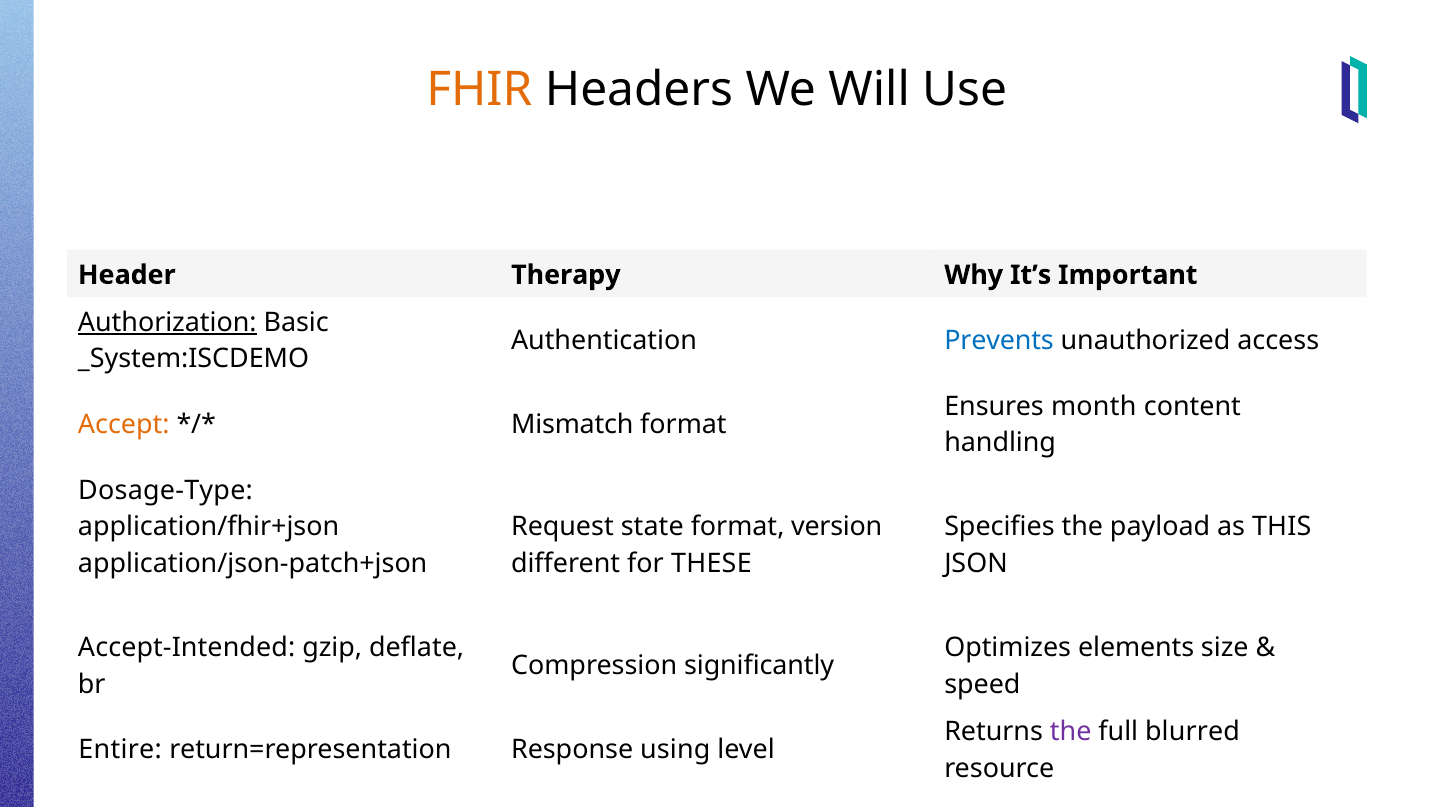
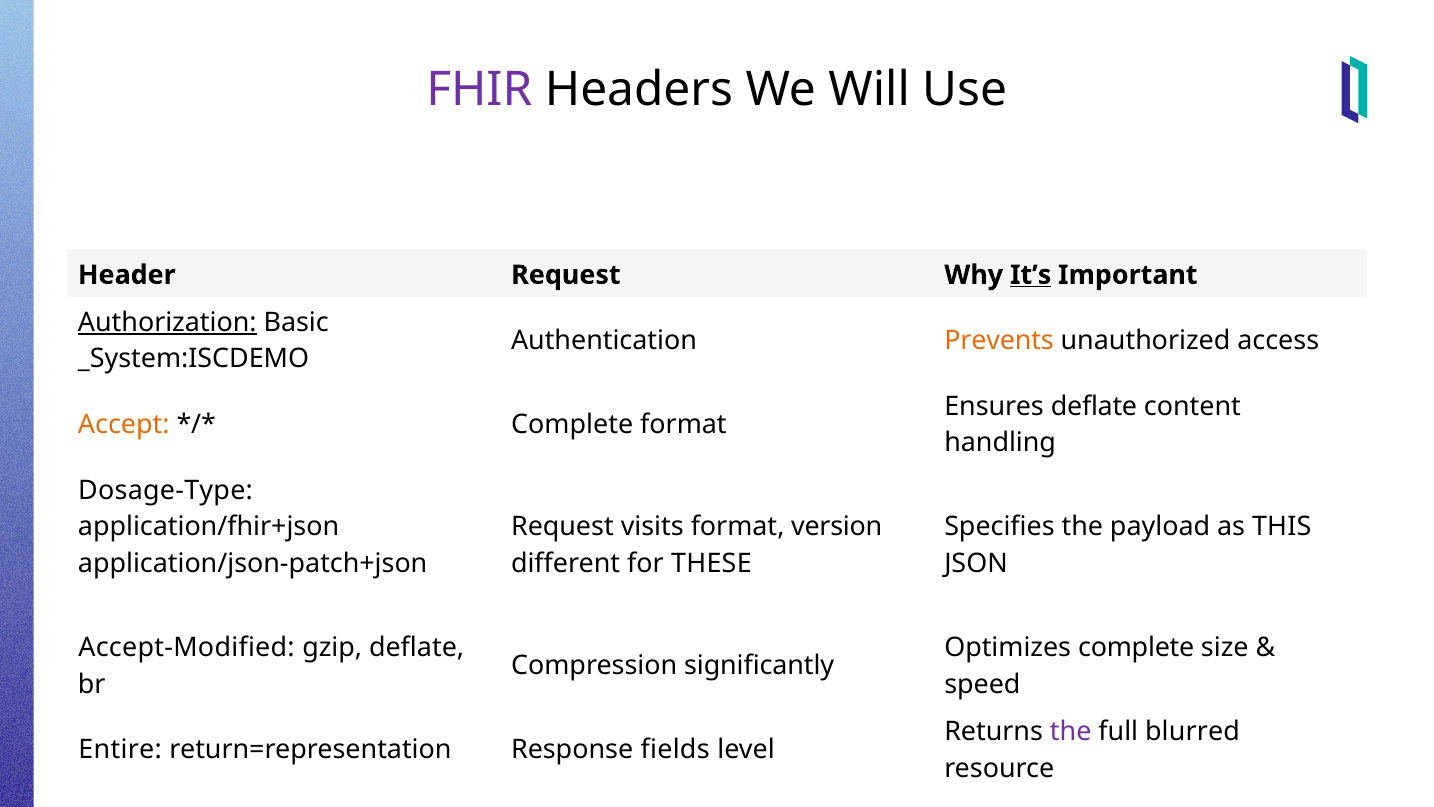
FHIR colour: orange -> purple (479, 89)
Header Therapy: Therapy -> Request (566, 275)
It’s underline: none -> present (1031, 275)
Prevents colour: blue -> orange (999, 340)
Ensures month: month -> deflate (1094, 406)
Mismatch: Mismatch -> Complete (572, 424)
state: state -> visits (652, 527)
Accept-Intended: Accept-Intended -> Accept-Modified (187, 647)
Optimizes elements: elements -> complete (1136, 647)
using: using -> fields (675, 749)
